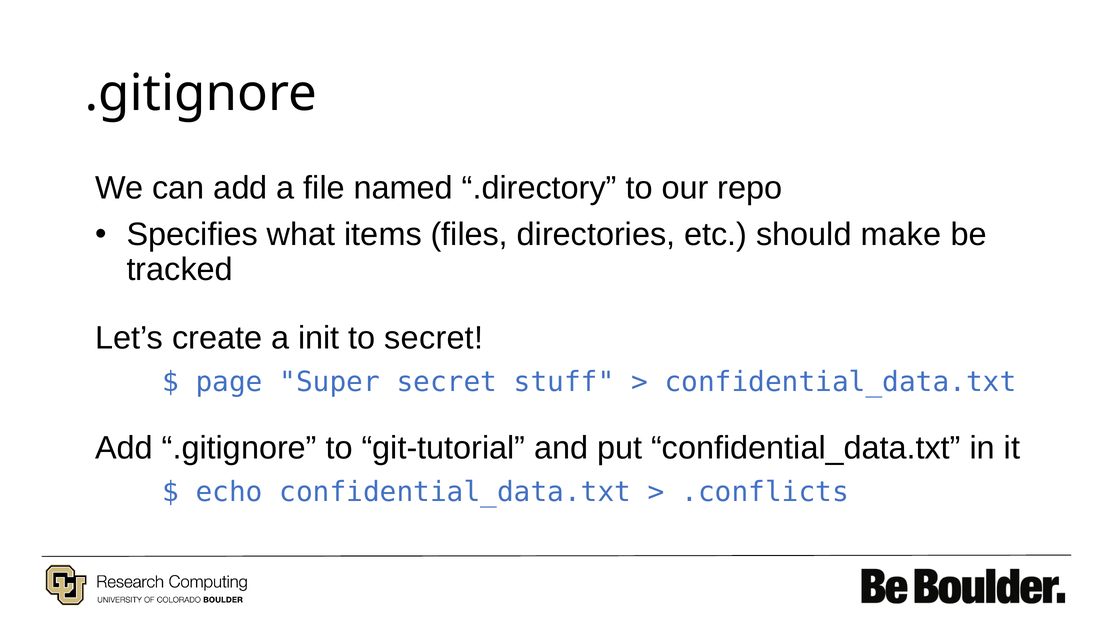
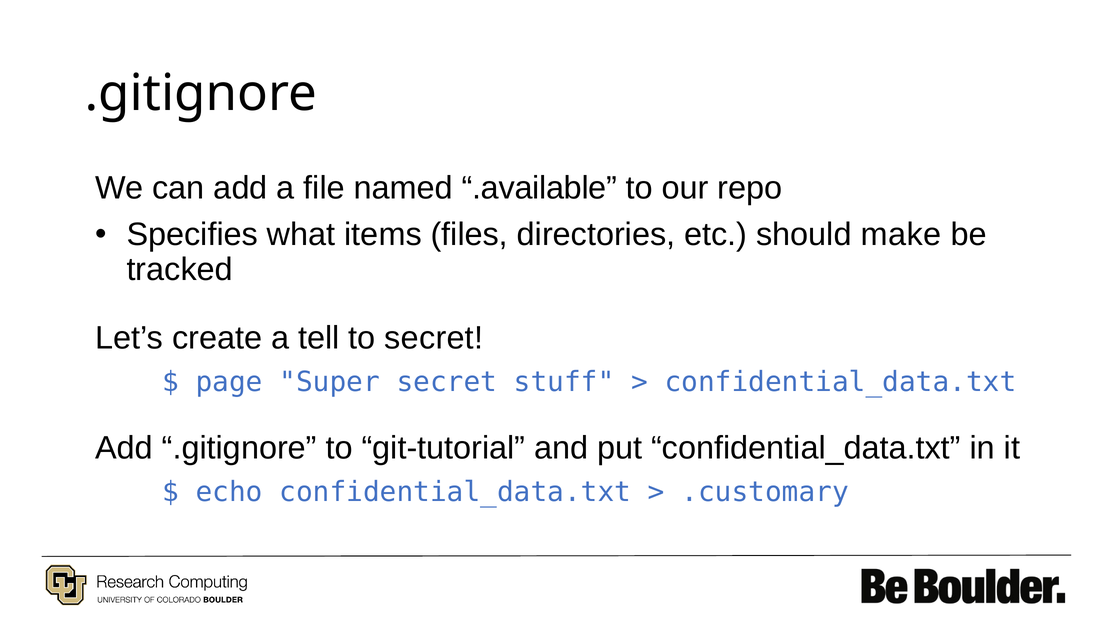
.directory: .directory -> .available (539, 188)
init: init -> tell (319, 338)
.conflicts: .conflicts -> .customary (765, 492)
